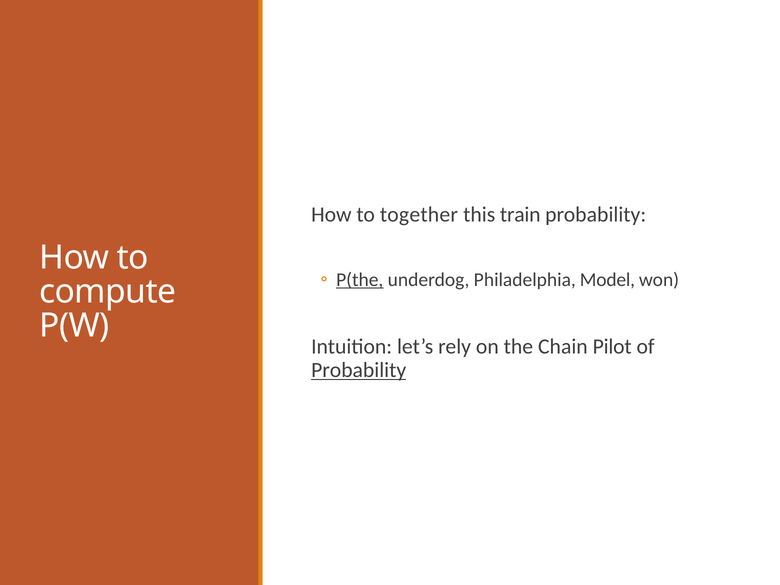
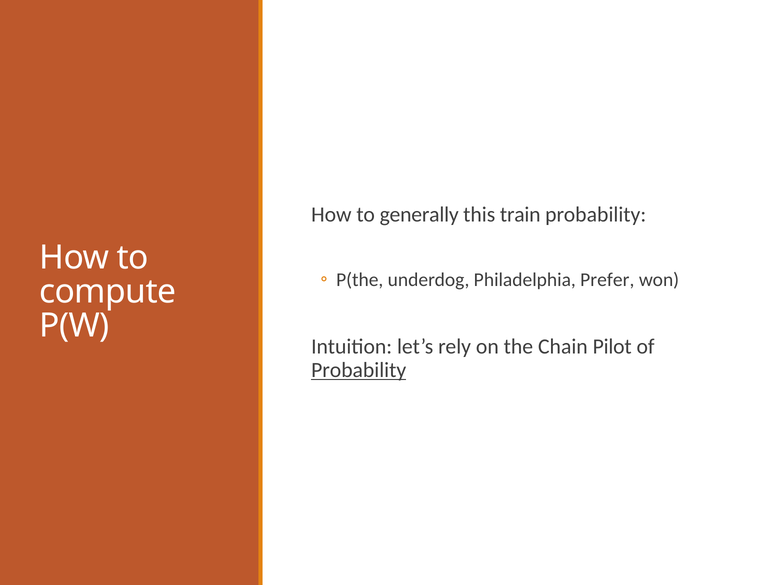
together: together -> generally (419, 215)
P(the underline: present -> none (360, 280)
Model: Model -> Prefer (607, 280)
